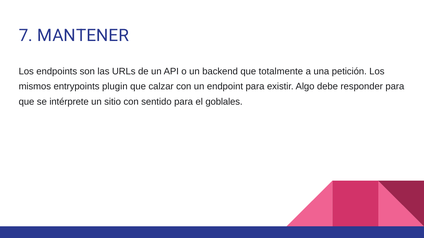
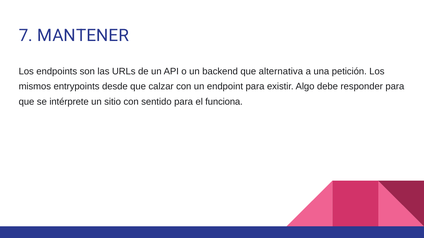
totalmente: totalmente -> alternativa (281, 72)
plugin: plugin -> desde (115, 87)
goblales: goblales -> funciona (224, 102)
